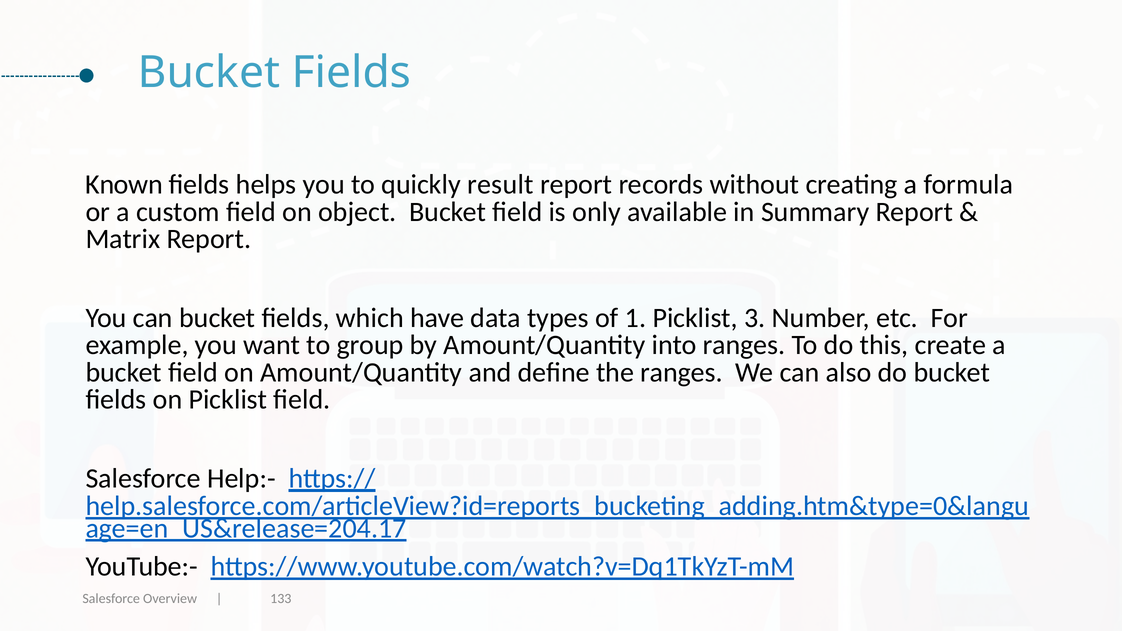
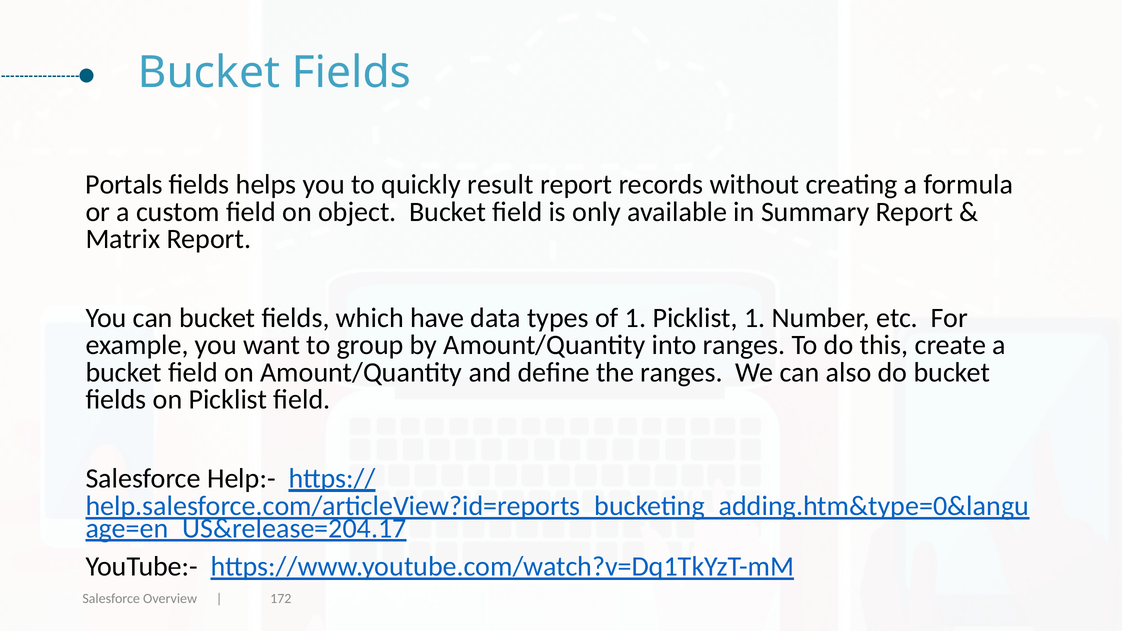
Known: Known -> Portals (124, 185)
Picklist 3: 3 -> 1 (755, 318)
133: 133 -> 172 (281, 599)
